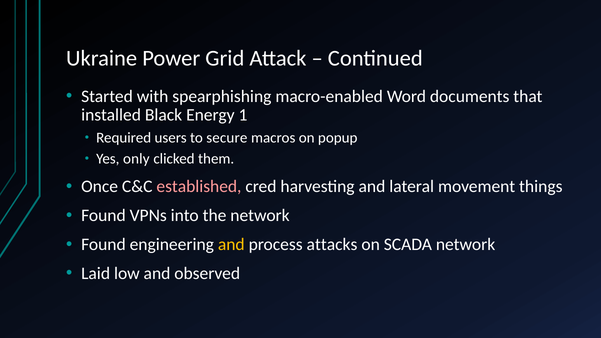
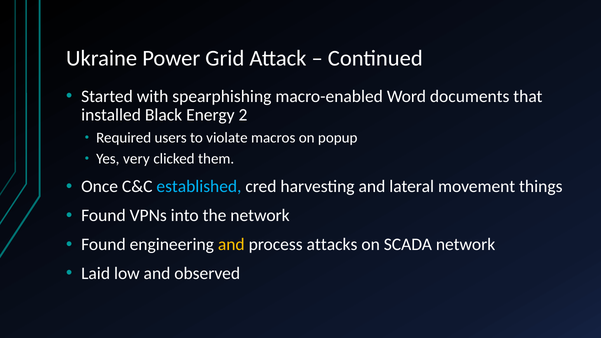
1: 1 -> 2 (243, 115)
secure: secure -> violate (227, 138)
only: only -> very (136, 159)
established colour: pink -> light blue (199, 187)
